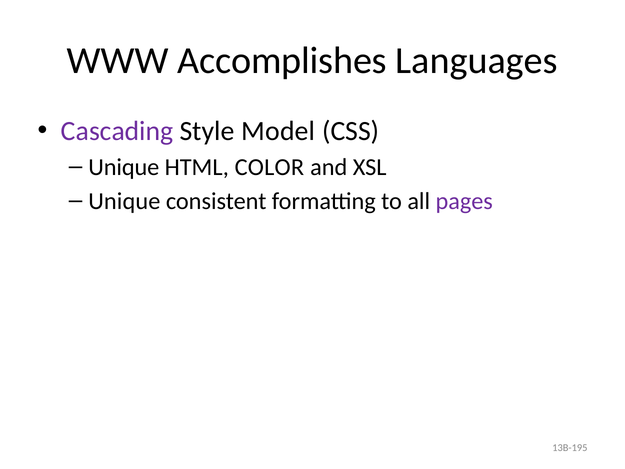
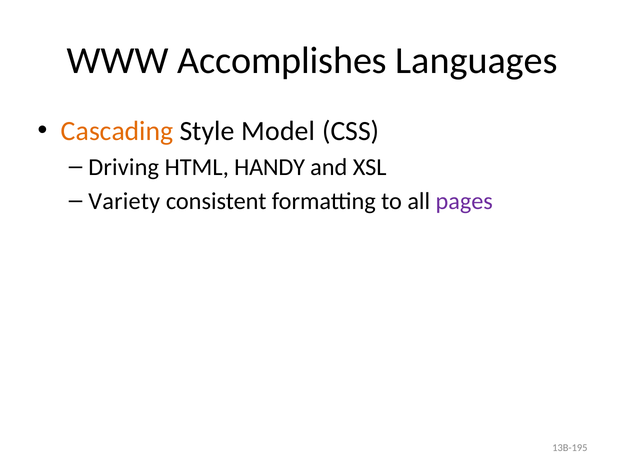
Cascading colour: purple -> orange (117, 131)
Unique: Unique -> Driving (124, 167)
COLOR: COLOR -> HANDY (270, 167)
Unique: Unique -> Variety (124, 201)
